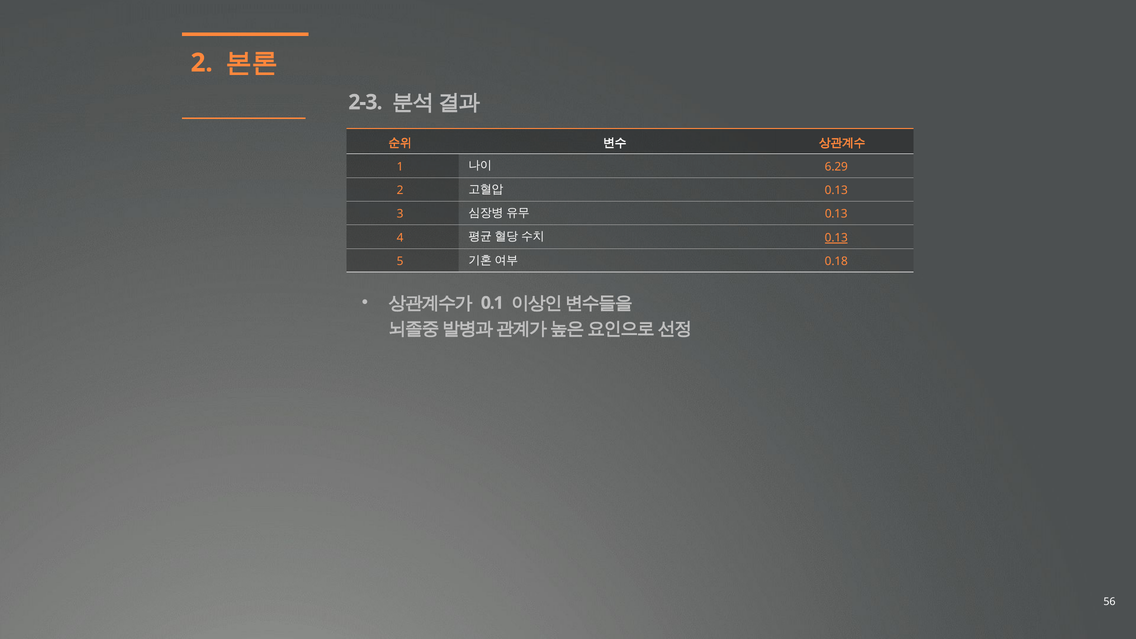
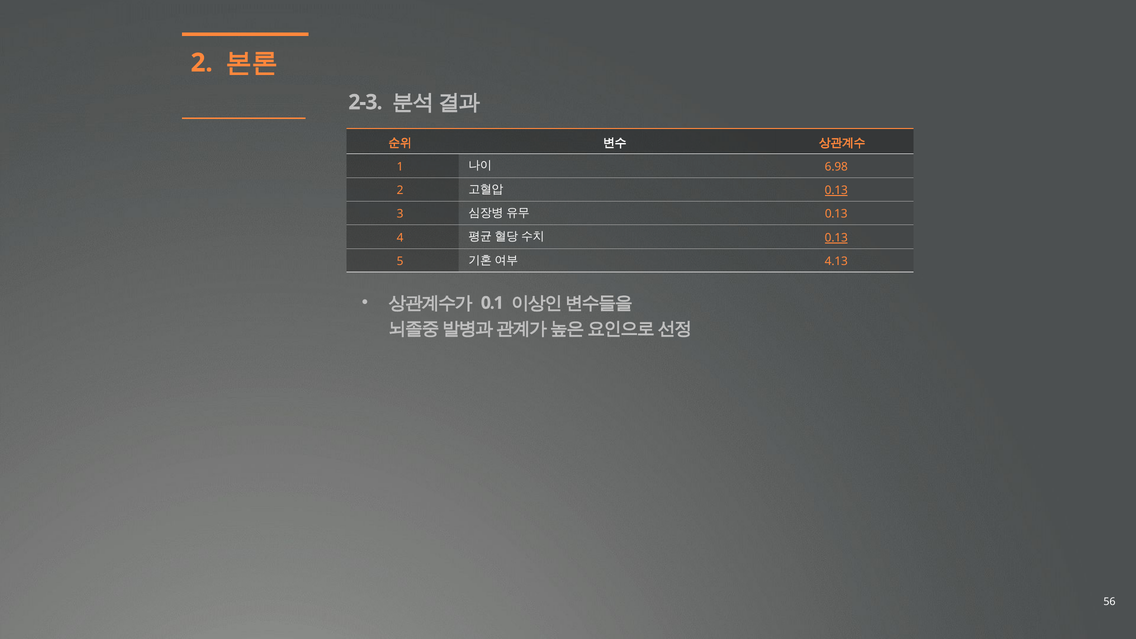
6.29: 6.29 -> 6.98 (836, 167)
0.13 underline: none -> present (836, 190)
0.18: 0.18 -> 4.13 (836, 262)
